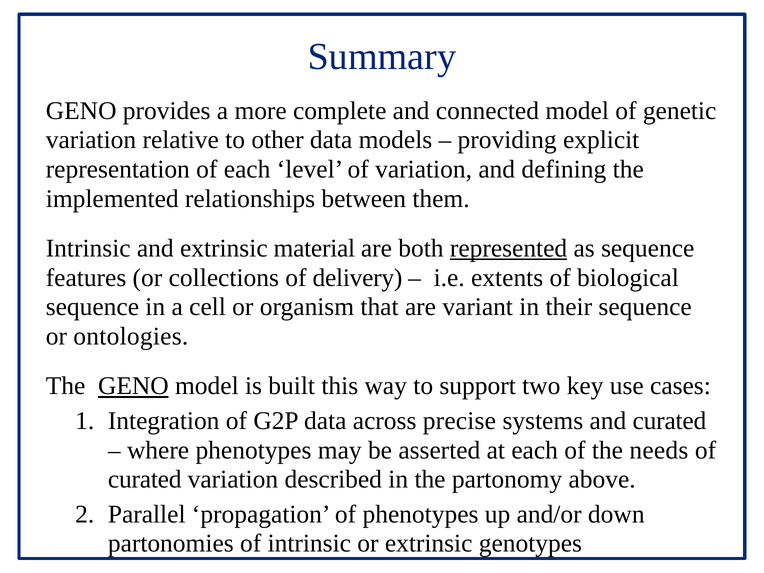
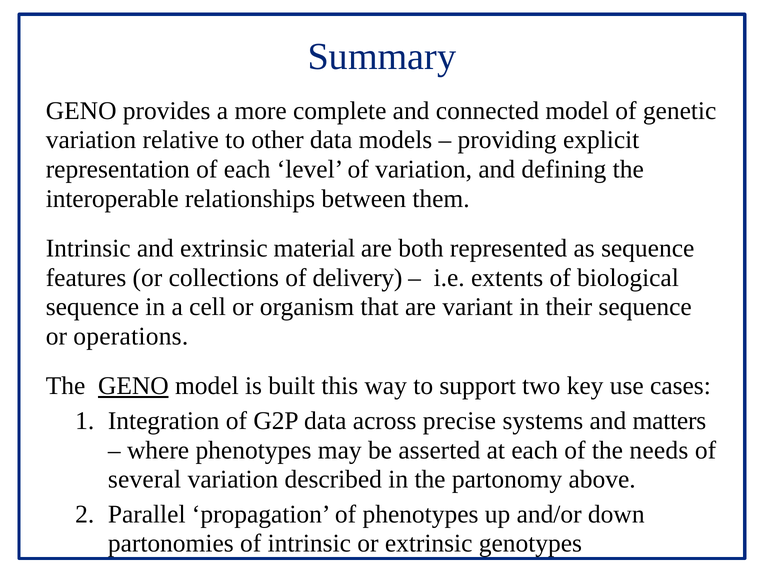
implemented: implemented -> interoperable (112, 199)
represented underline: present -> none (509, 248)
ontologies: ontologies -> operations (131, 336)
and curated: curated -> matters (669, 421)
curated: curated -> several (145, 479)
